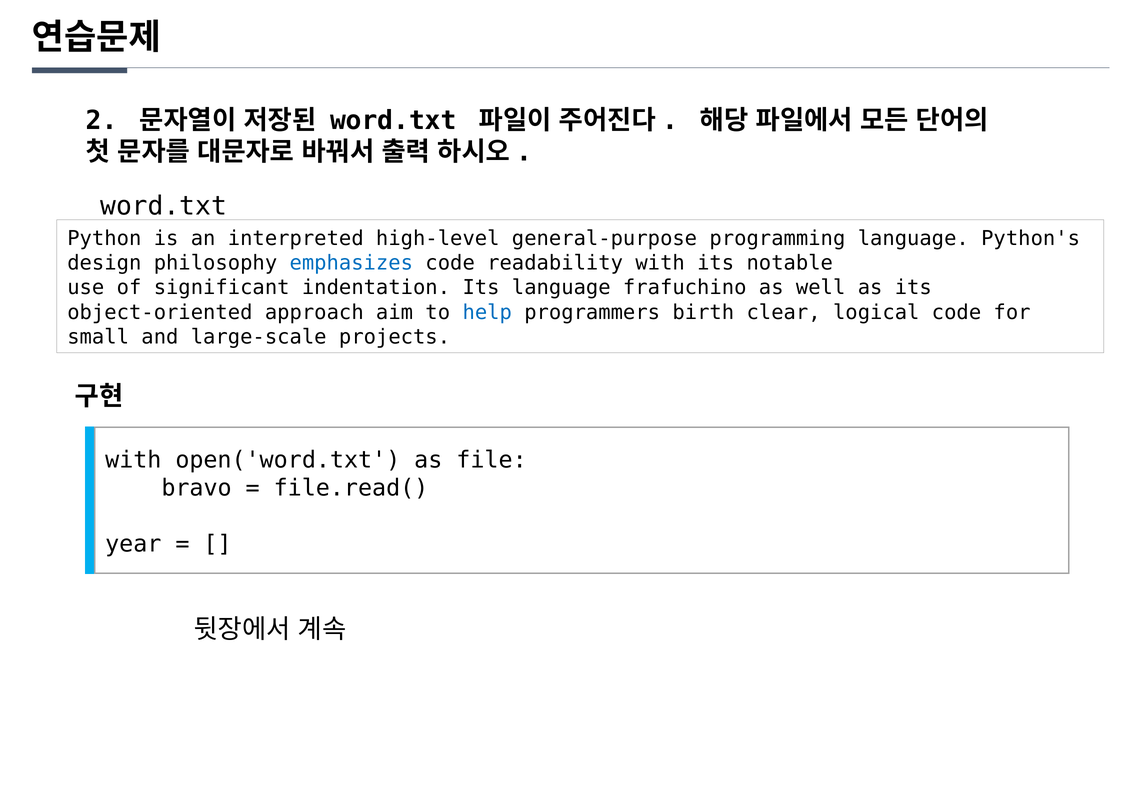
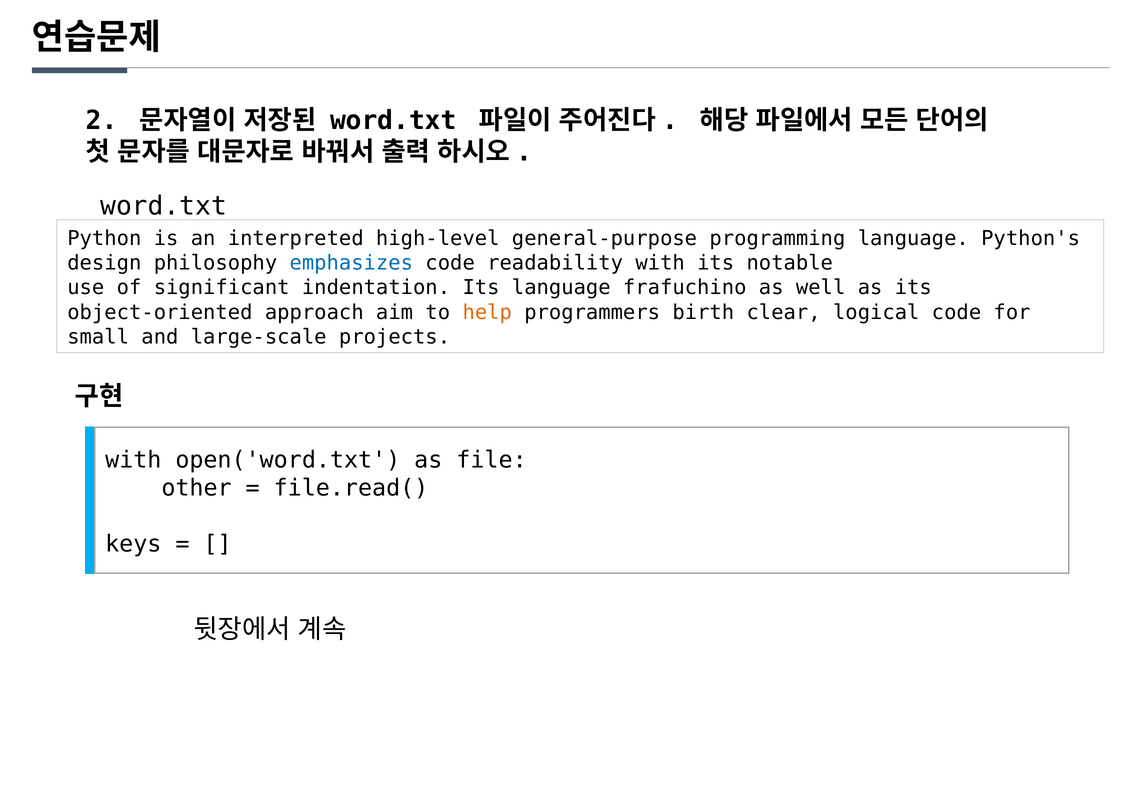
help colour: blue -> orange (487, 312)
bravo: bravo -> other (197, 488)
year: year -> keys (133, 544)
